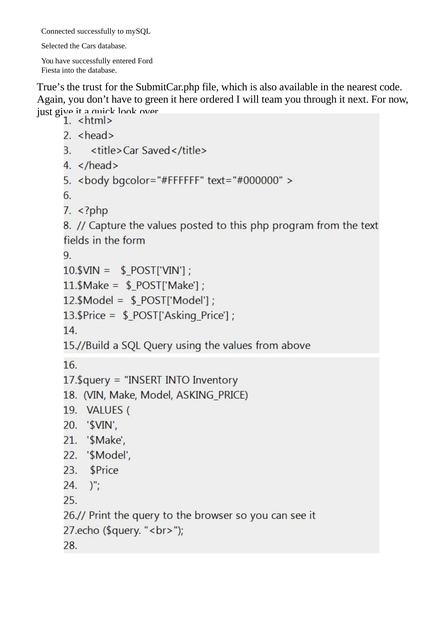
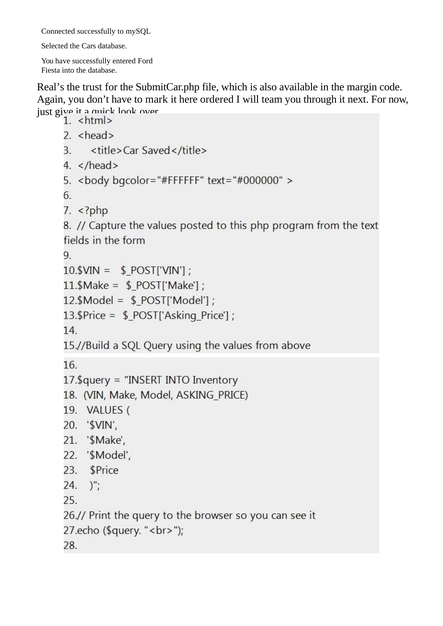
True’s: True’s -> Real’s (51, 87)
nearest: nearest -> margin (362, 87)
green: green -> mark (157, 99)
